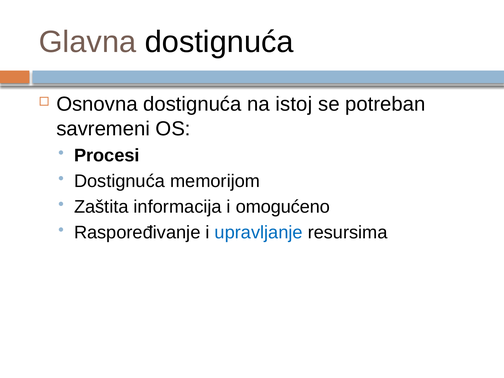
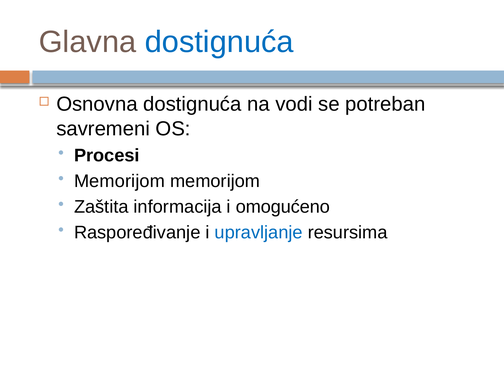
dostignuća colour: black -> blue (219, 42)
istoj: istoj -> vodi (294, 104)
Dostignuća: Dostignuća -> Memorijom (119, 181)
